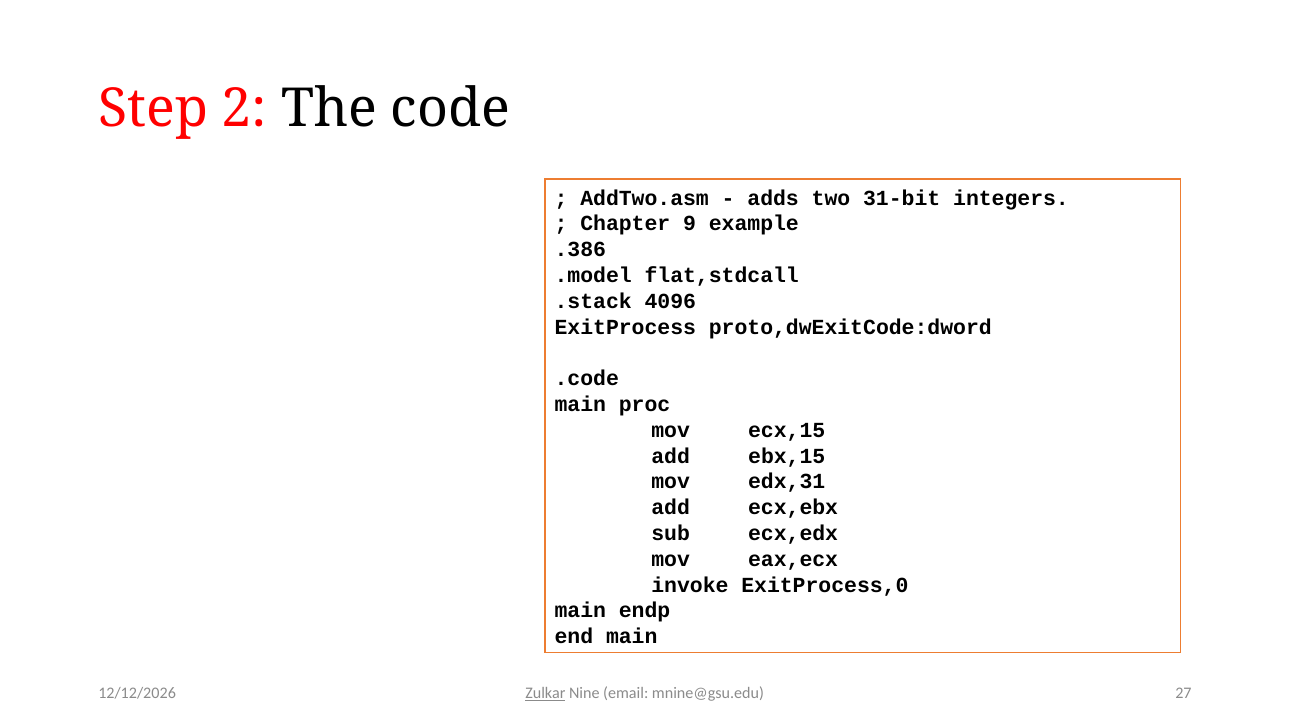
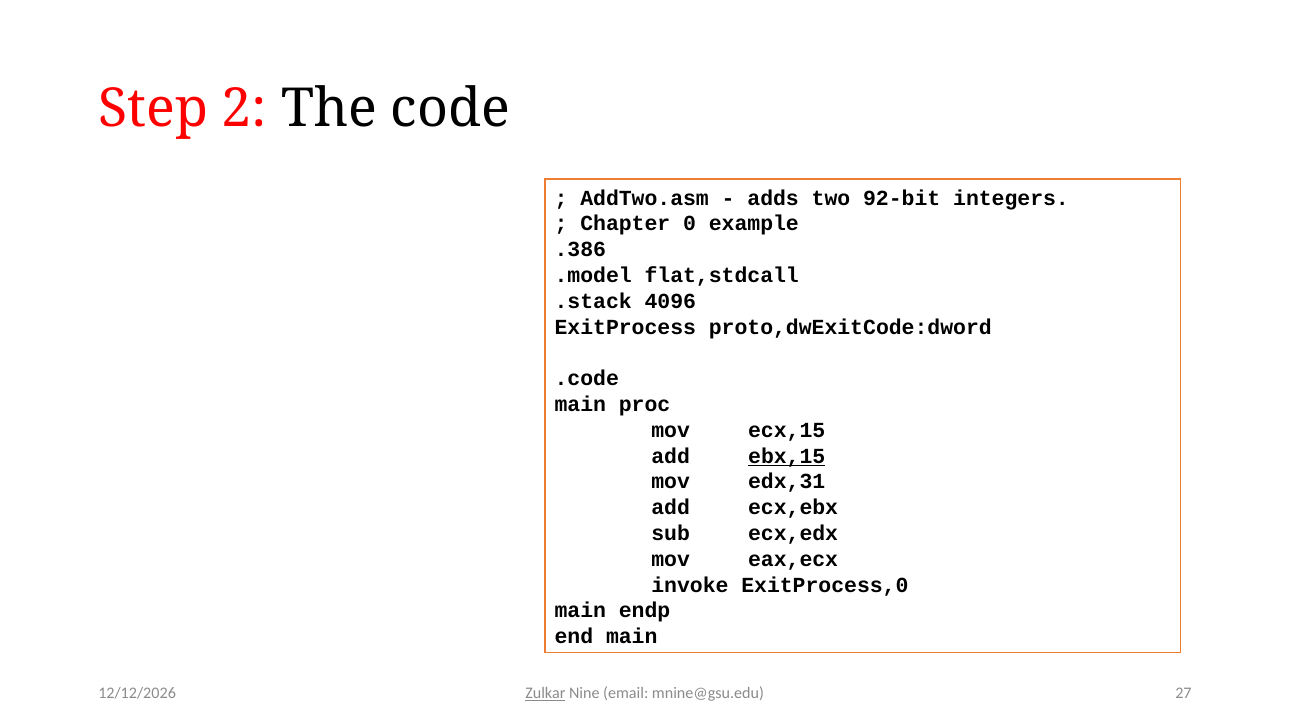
31-bit: 31-bit -> 92-bit (902, 198)
9: 9 -> 0 (690, 224)
ebx,15 underline: none -> present (787, 456)
